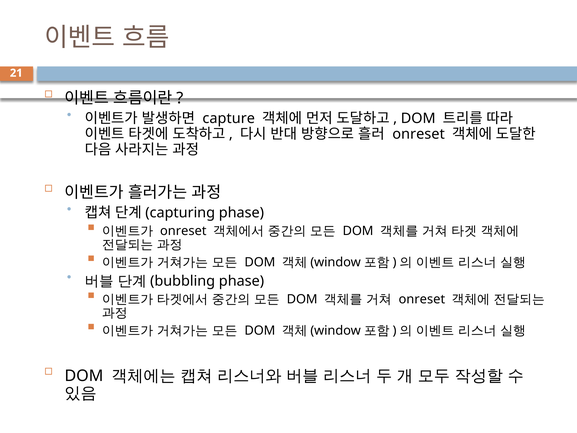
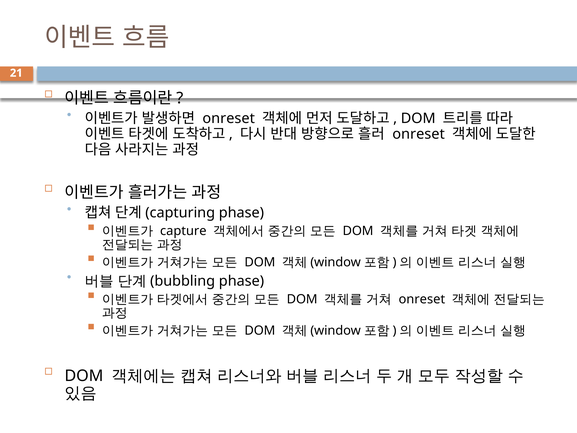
capture: capture -> onreset (229, 118)
onreset: onreset -> capture (183, 231)
